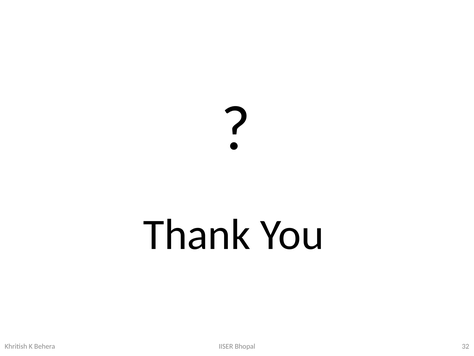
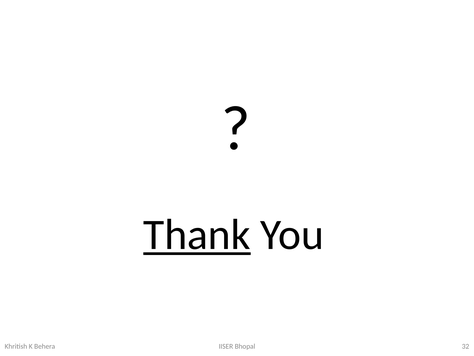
Thank underline: none -> present (197, 235)
